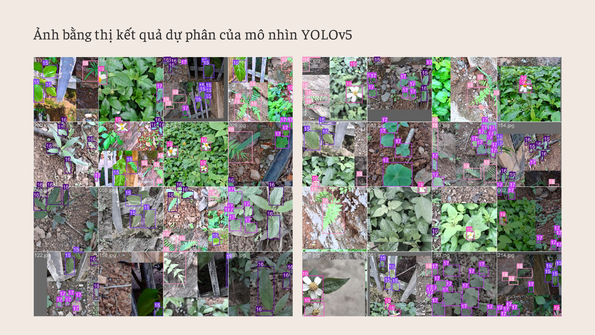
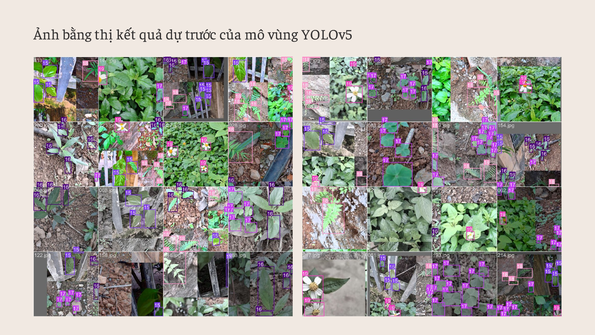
phân: phân -> trước (201, 35)
nhìn: nhìn -> vùng (283, 35)
